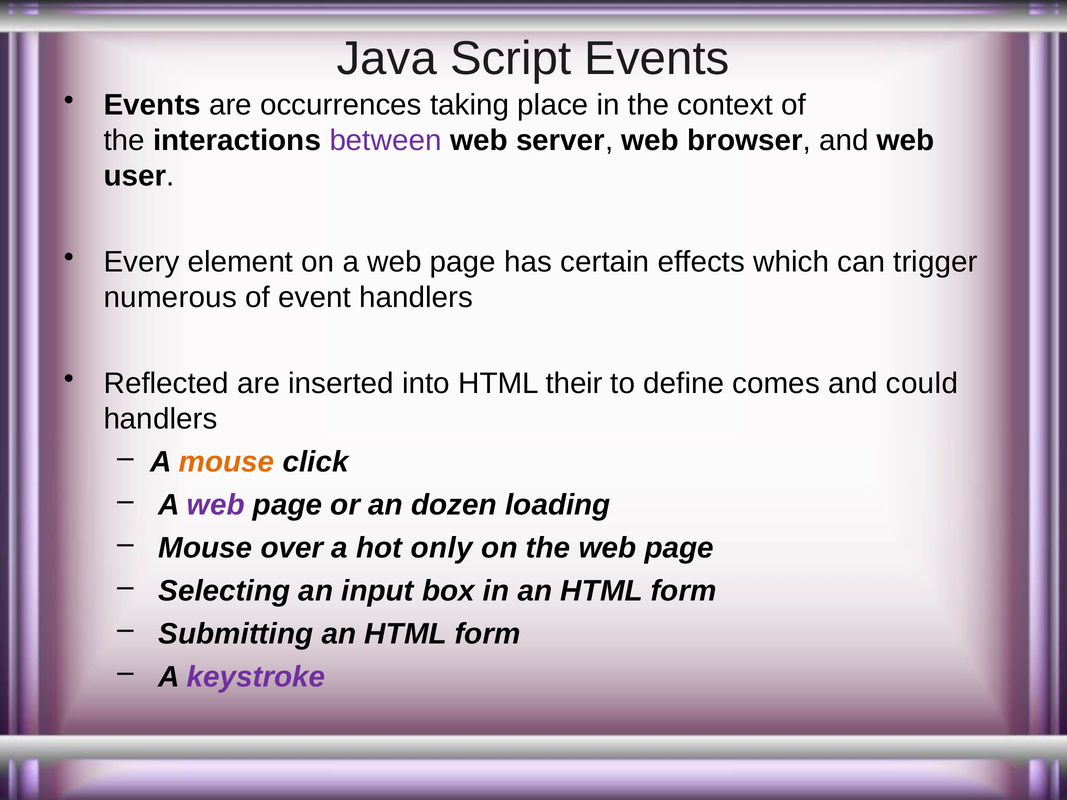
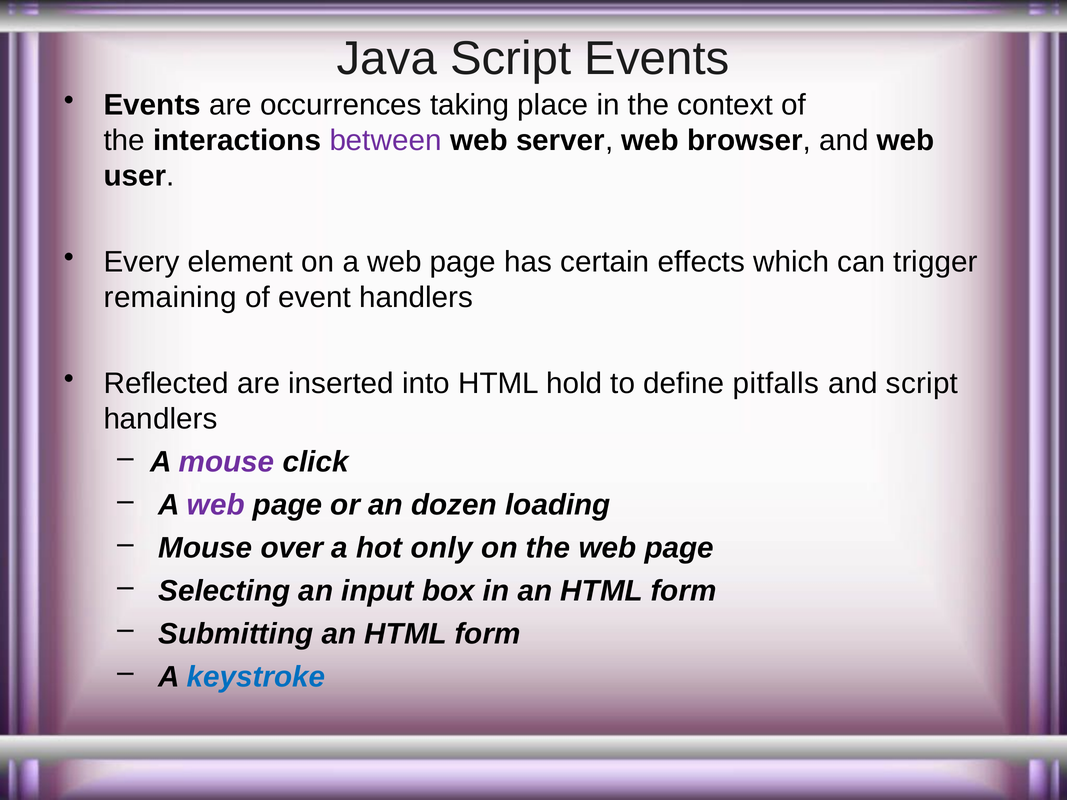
numerous: numerous -> remaining (170, 298)
their: their -> hold (574, 384)
comes: comes -> pitfalls (776, 384)
and could: could -> script (922, 384)
mouse colour: orange -> purple (227, 462)
keystroke colour: purple -> blue (256, 677)
